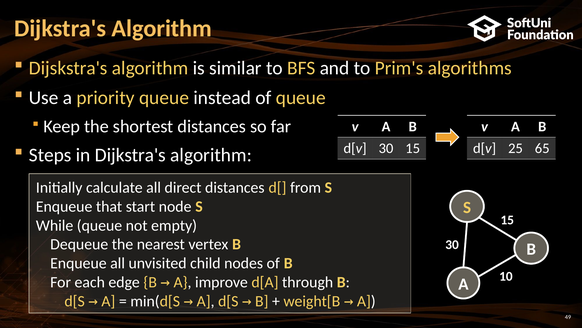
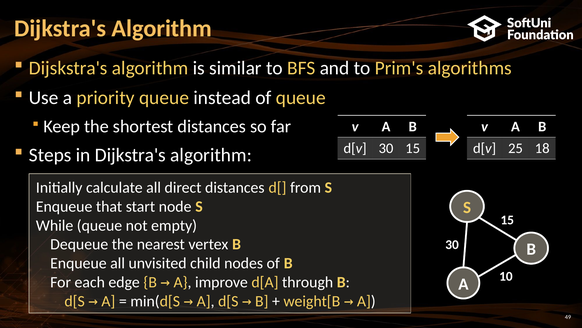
65: 65 -> 18 (542, 148)
